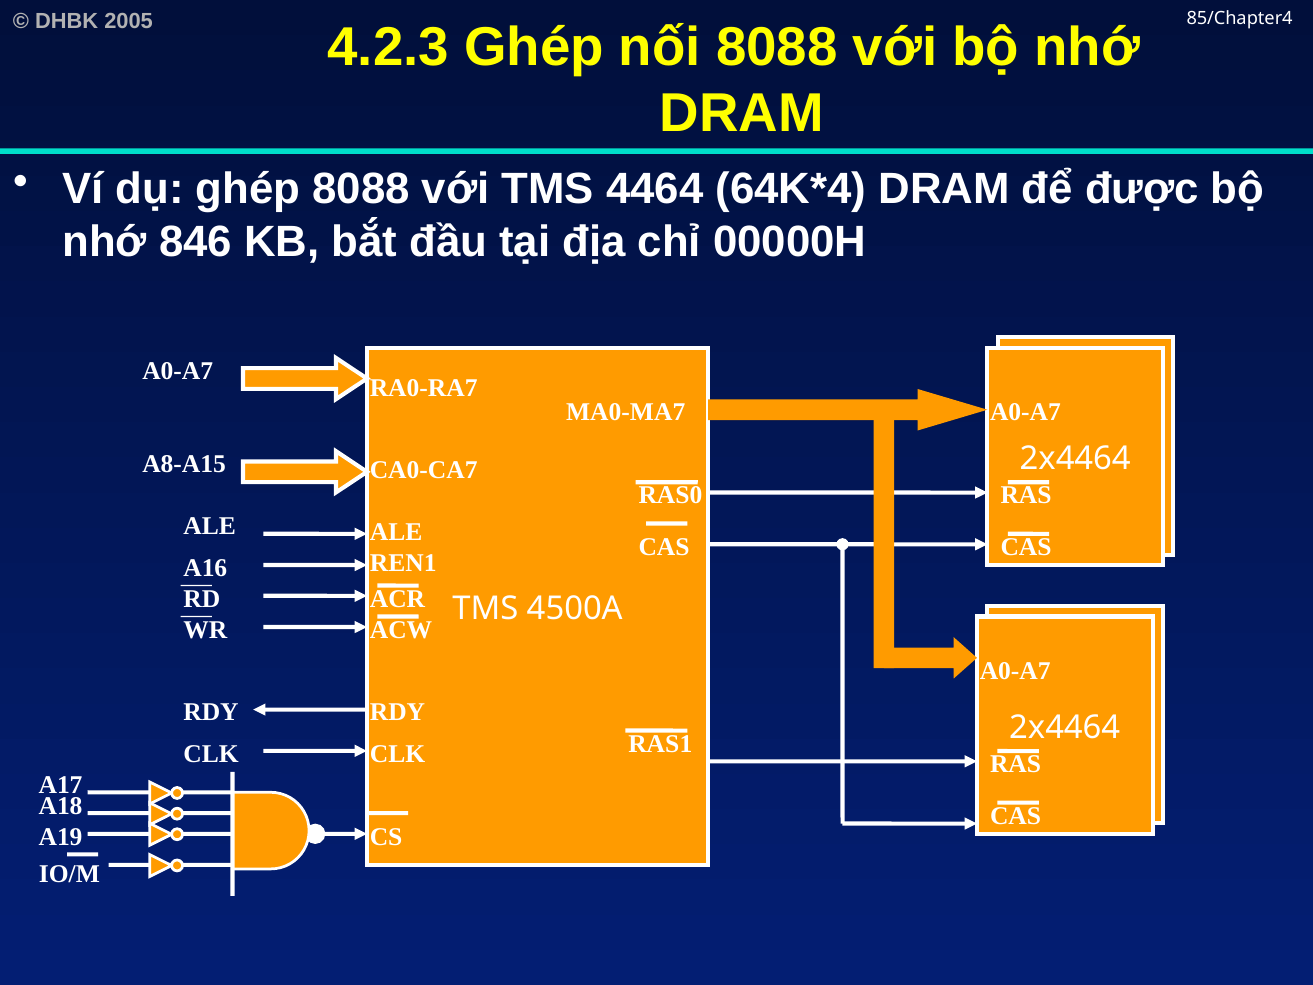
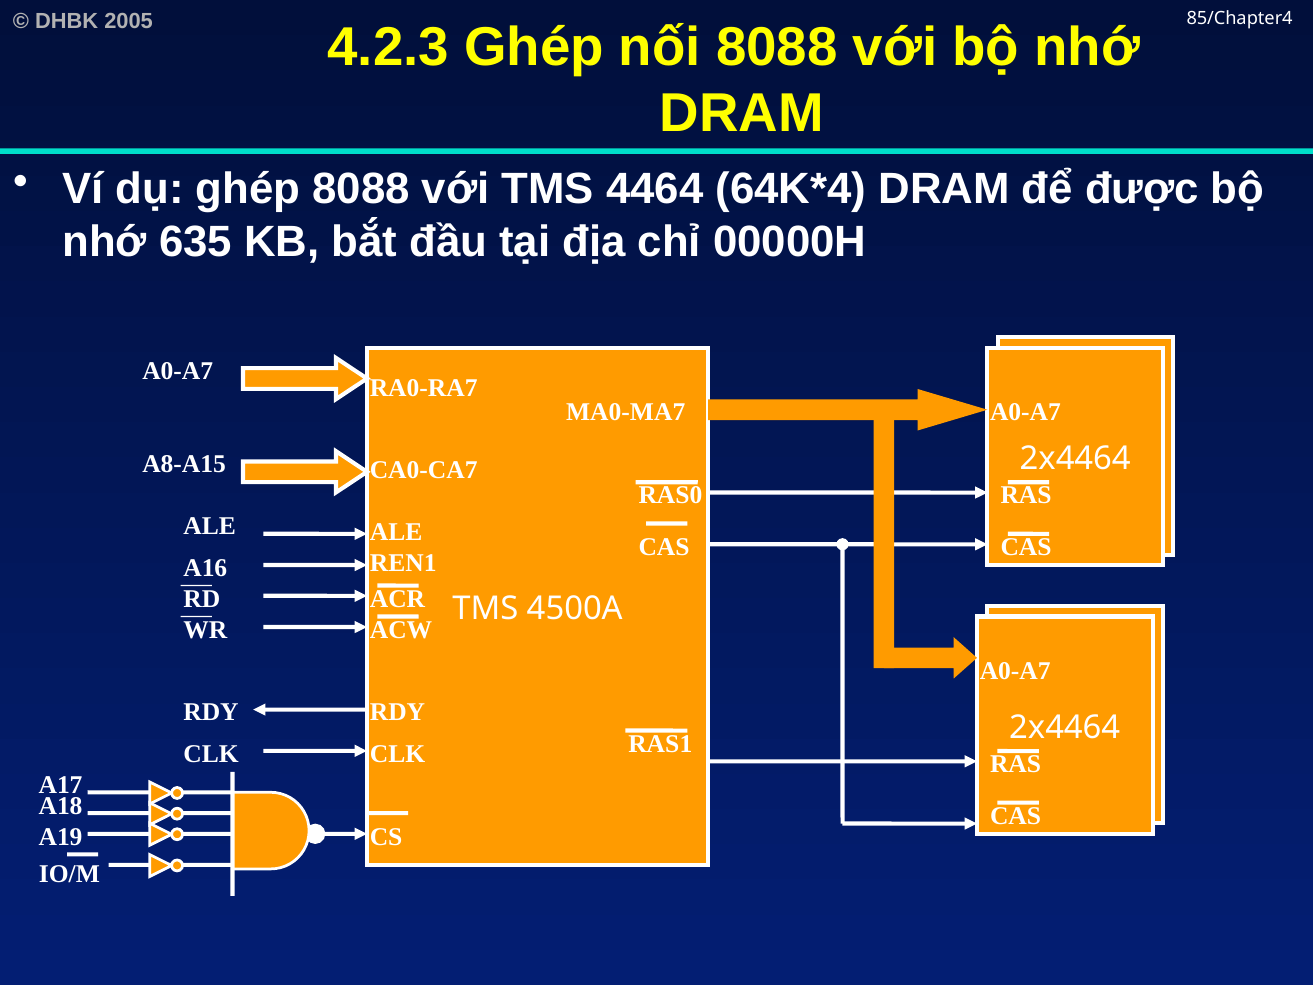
846: 846 -> 635 (196, 242)
